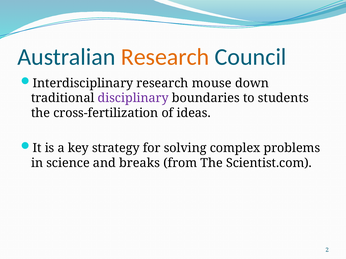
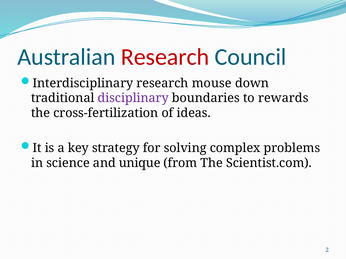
Research colour: orange -> red (165, 57)
students: students -> rewards (283, 98)
breaks: breaks -> unique (140, 163)
